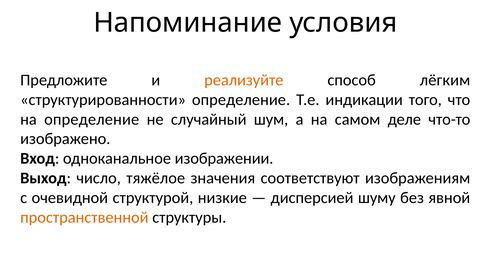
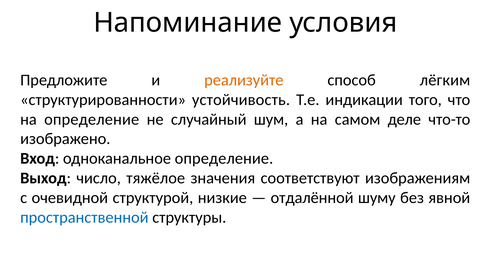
структурированности определение: определение -> устойчивость (241, 100)
одноканальное изображении: изображении -> определение (224, 159)
дисперсией: дисперсией -> отдалённой (312, 198)
пространственной colour: orange -> blue (84, 218)
